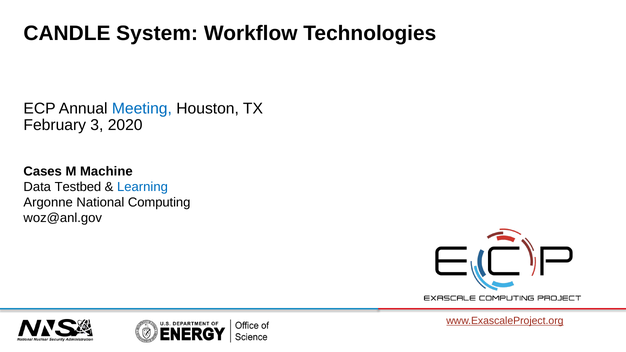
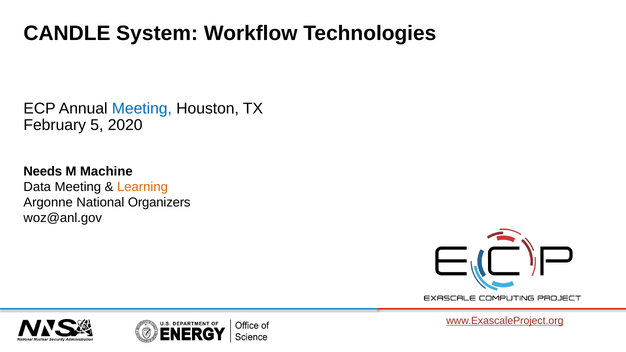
3: 3 -> 5 (97, 125)
Cases: Cases -> Needs (43, 171)
Data Testbed: Testbed -> Meeting (78, 187)
Learning colour: blue -> orange (142, 187)
Computing: Computing -> Organizers (159, 203)
